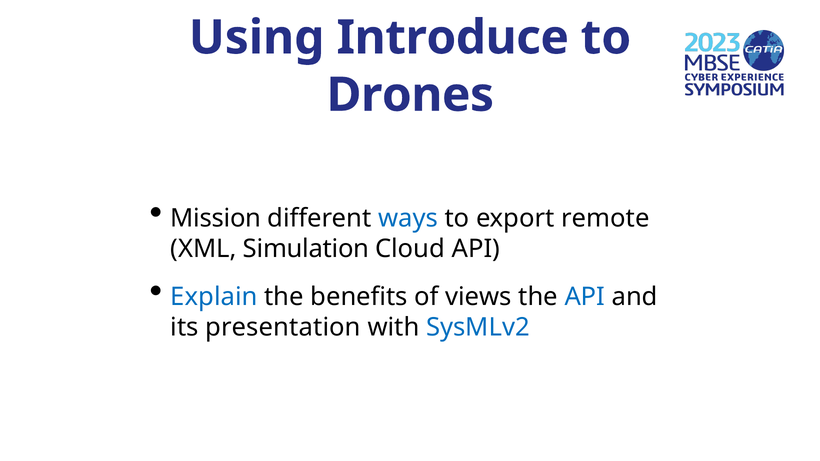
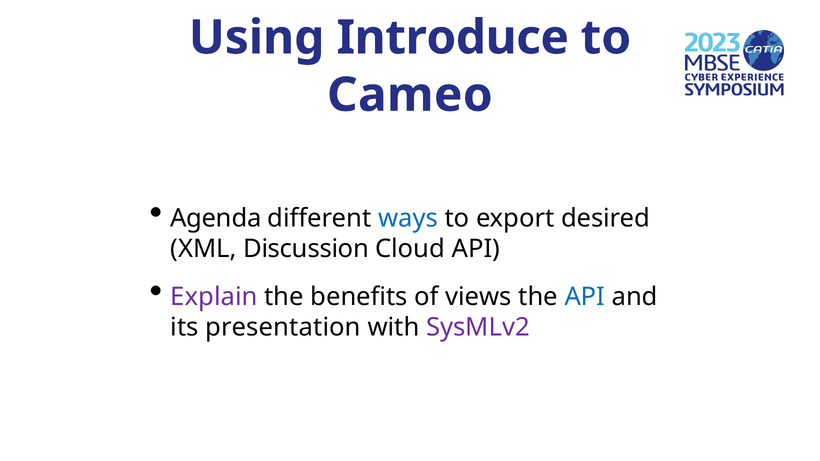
Drones: Drones -> Cameo (410, 95)
Mission: Mission -> Agenda (216, 218)
remote: remote -> desired (606, 218)
Simulation: Simulation -> Discussion (306, 249)
Explain colour: blue -> purple (214, 297)
SysMLv2 colour: blue -> purple (478, 328)
